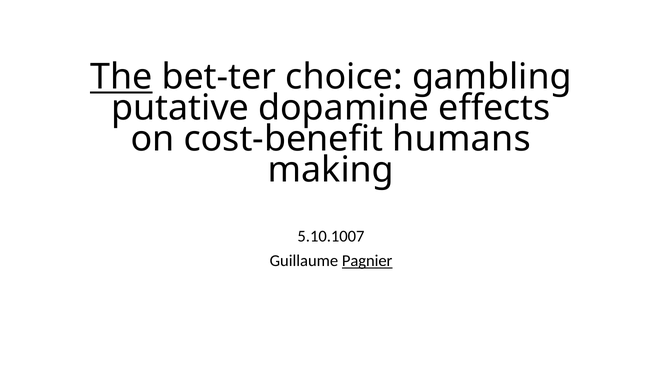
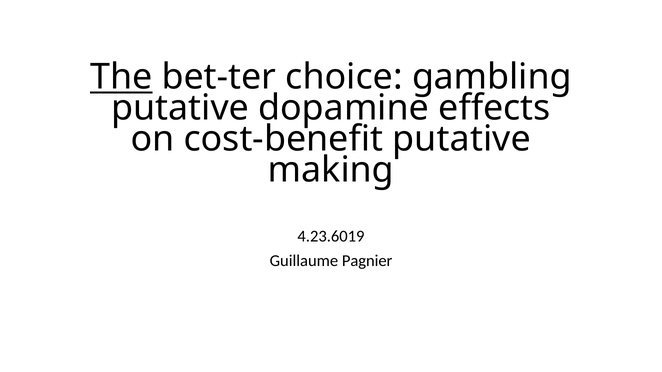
cost-benefit humans: humans -> putative (462, 139)
5.10.1007: 5.10.1007 -> 4.23.6019 (331, 237)
Pagnier underline: present -> none (367, 261)
